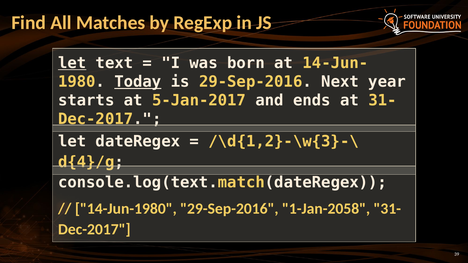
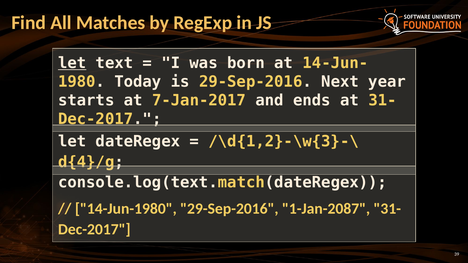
Today underline: present -> none (138, 82)
5-Jan-2017: 5-Jan-2017 -> 7-Jan-2017 (199, 101)
1-Jan-2058: 1-Jan-2058 -> 1-Jan-2087 (326, 209)
